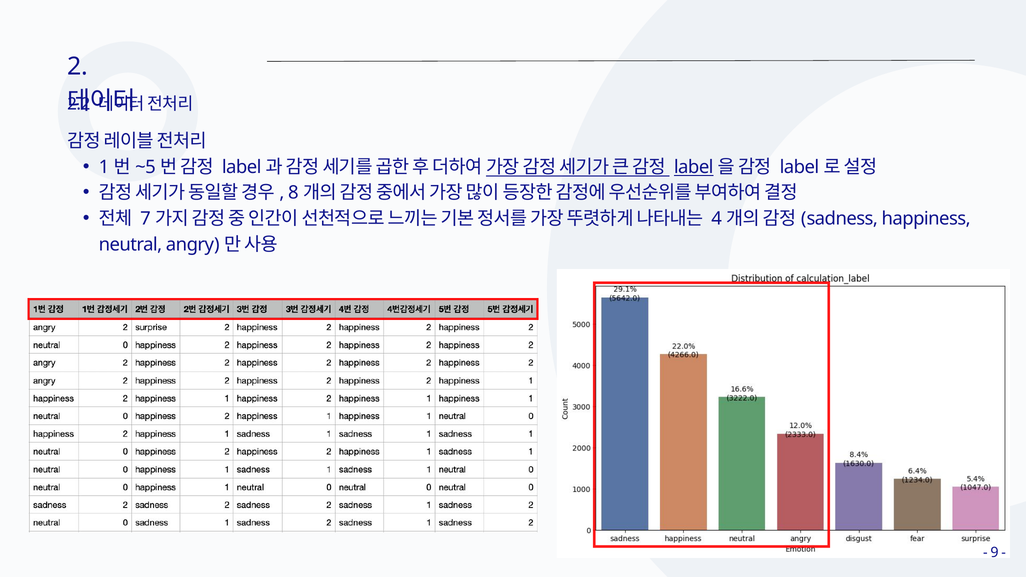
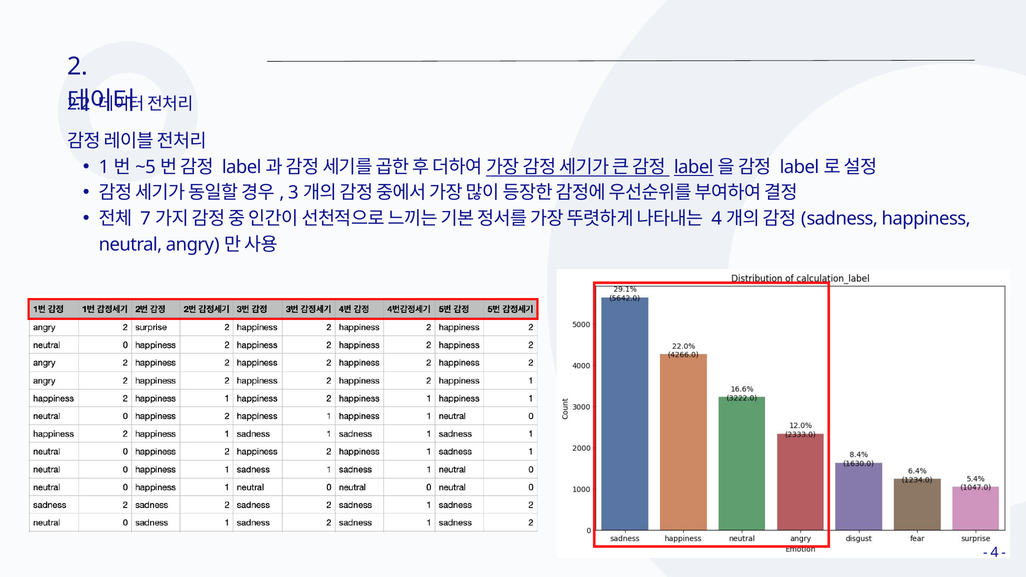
8: 8 -> 3 (293, 193)
9: 9 -> 4 (994, 553)
